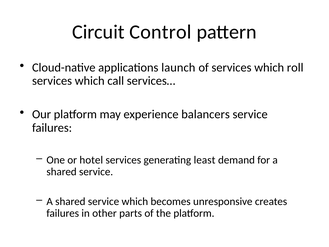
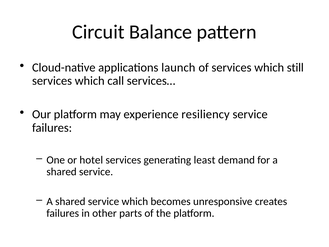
Control: Control -> Balance (161, 32)
roll: roll -> still (295, 67)
balancers: balancers -> resiliency (206, 114)
